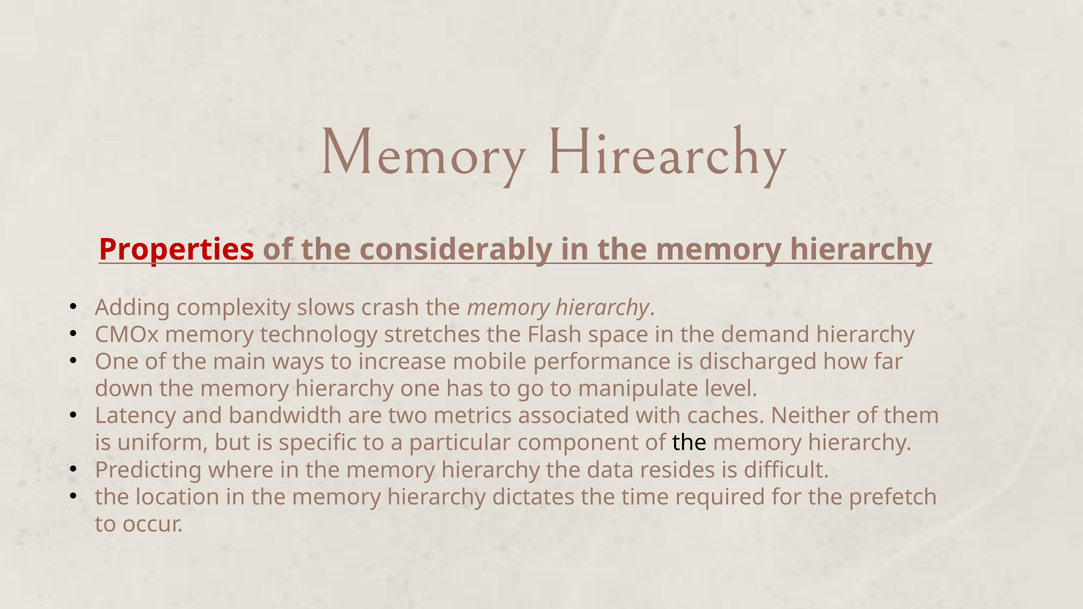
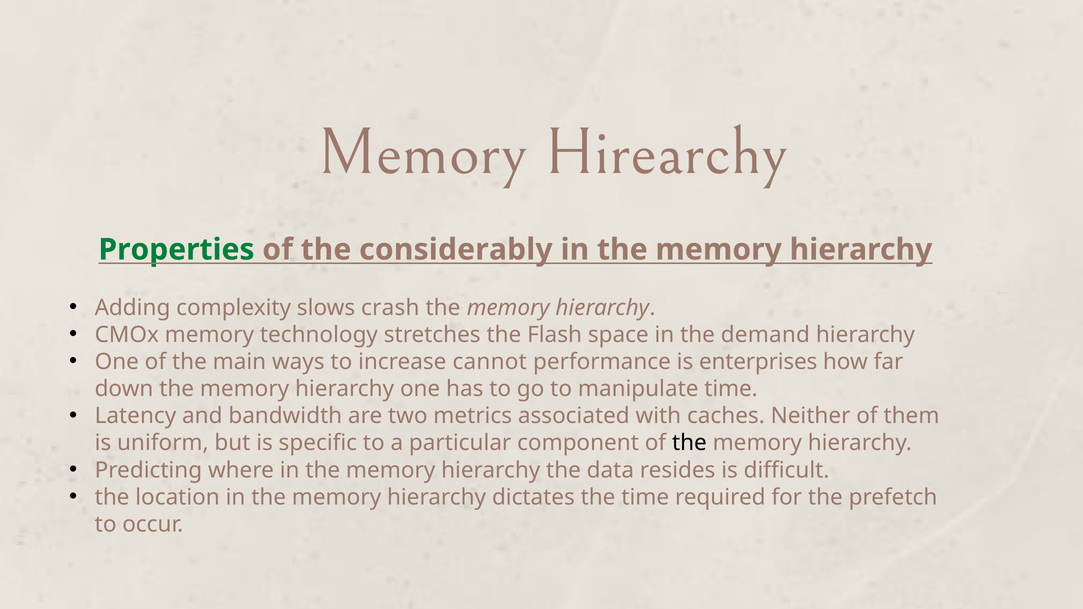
Properties colour: red -> green (176, 250)
mobile: mobile -> cannot (490, 362)
discharged: discharged -> enterprises (758, 362)
manipulate level: level -> time (731, 389)
